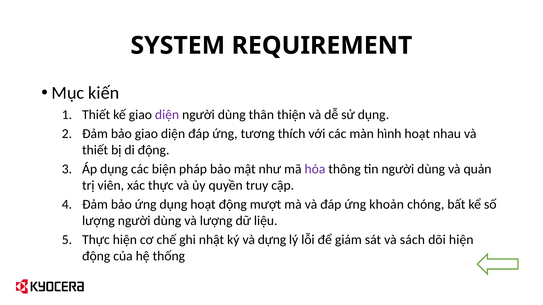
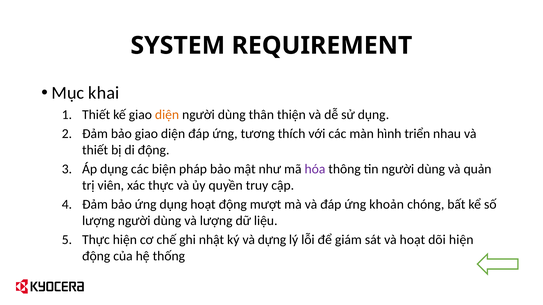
kiến: kiến -> khai (104, 93)
diện colour: purple -> orange (167, 115)
hình hoạt: hoạt -> triển (417, 134)
và sách: sách -> hoạt (412, 240)
